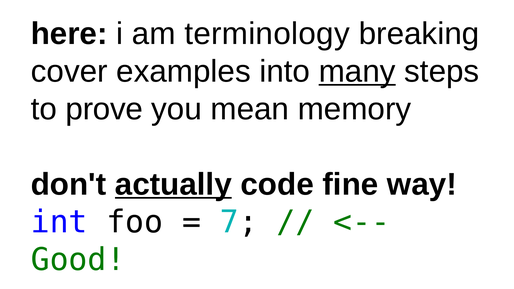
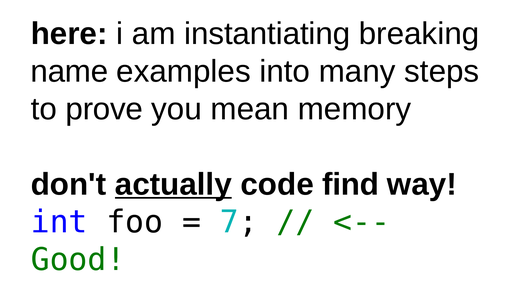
terminology: terminology -> instantiating (267, 34)
cover: cover -> name (69, 71)
many underline: present -> none (357, 71)
fine: fine -> find (351, 184)
